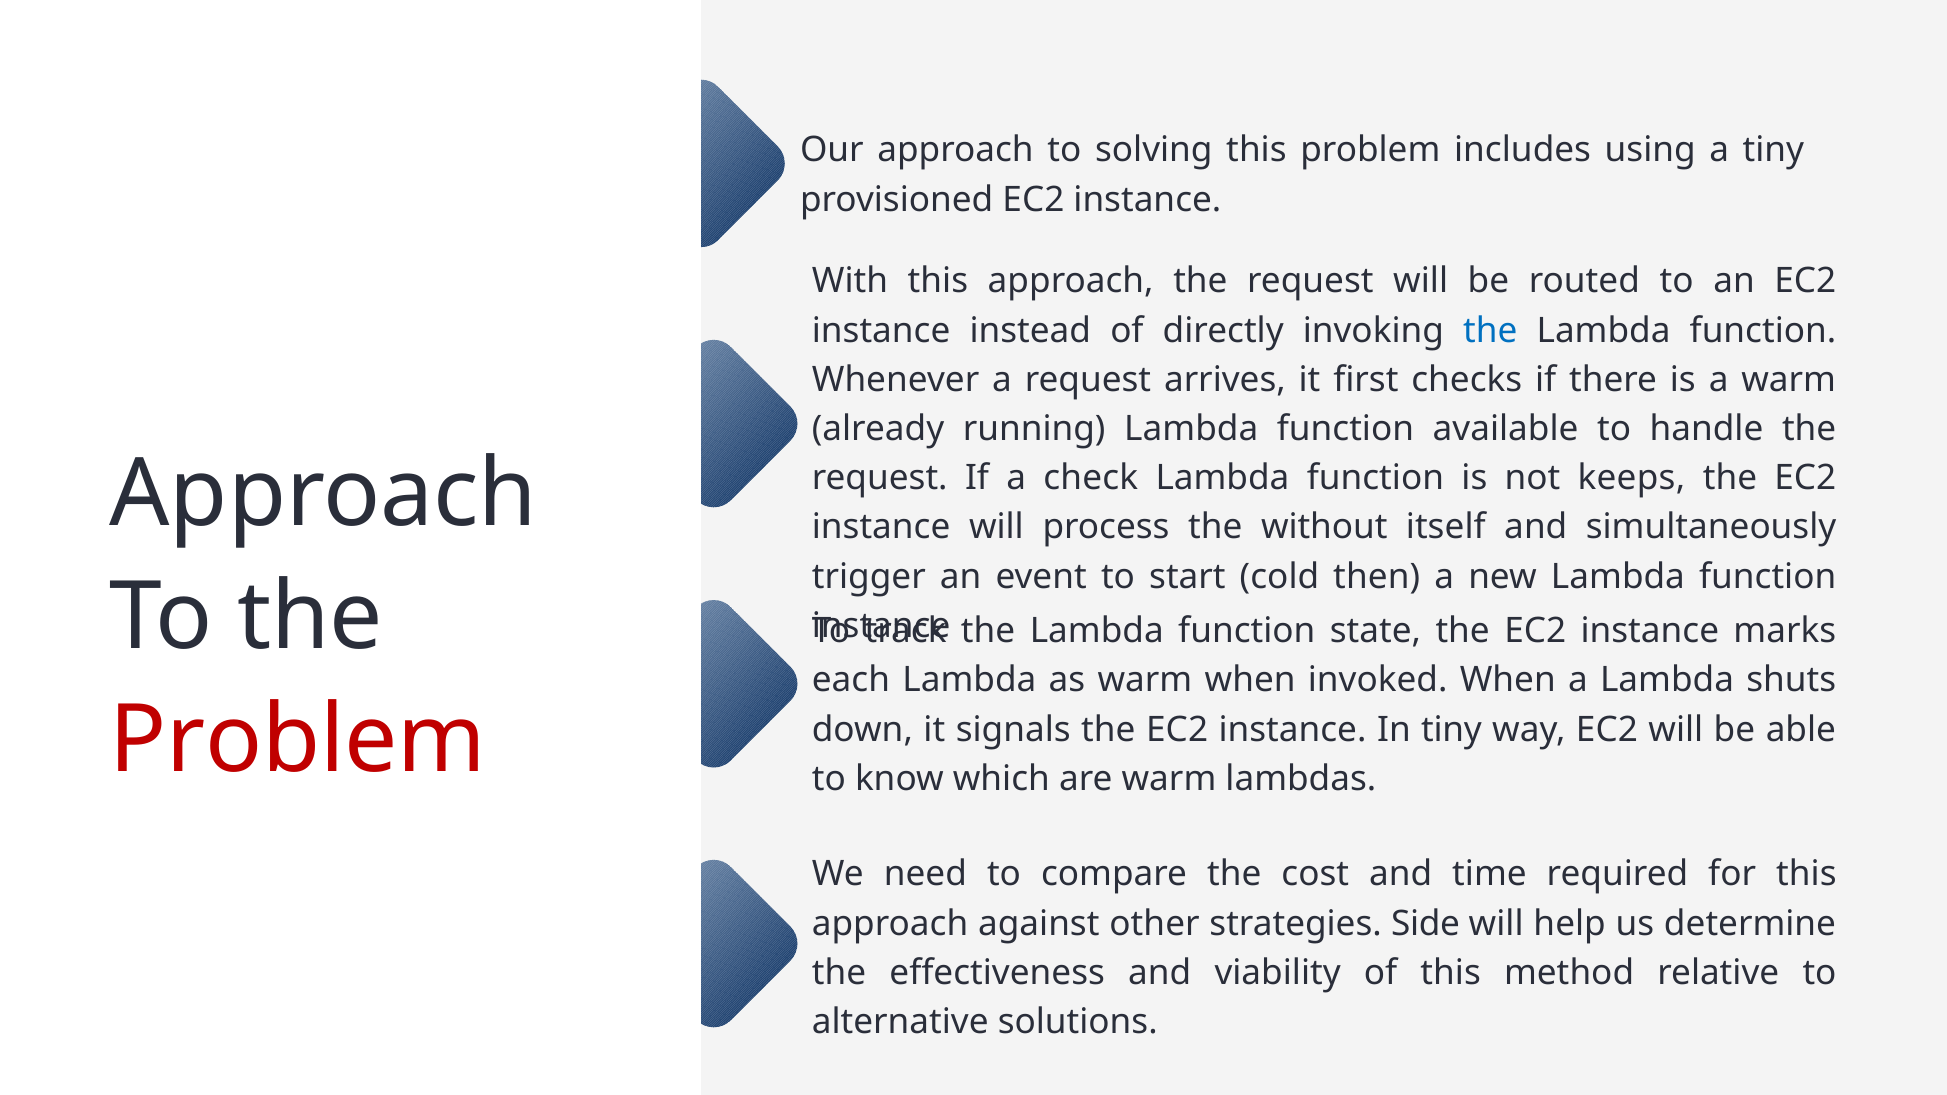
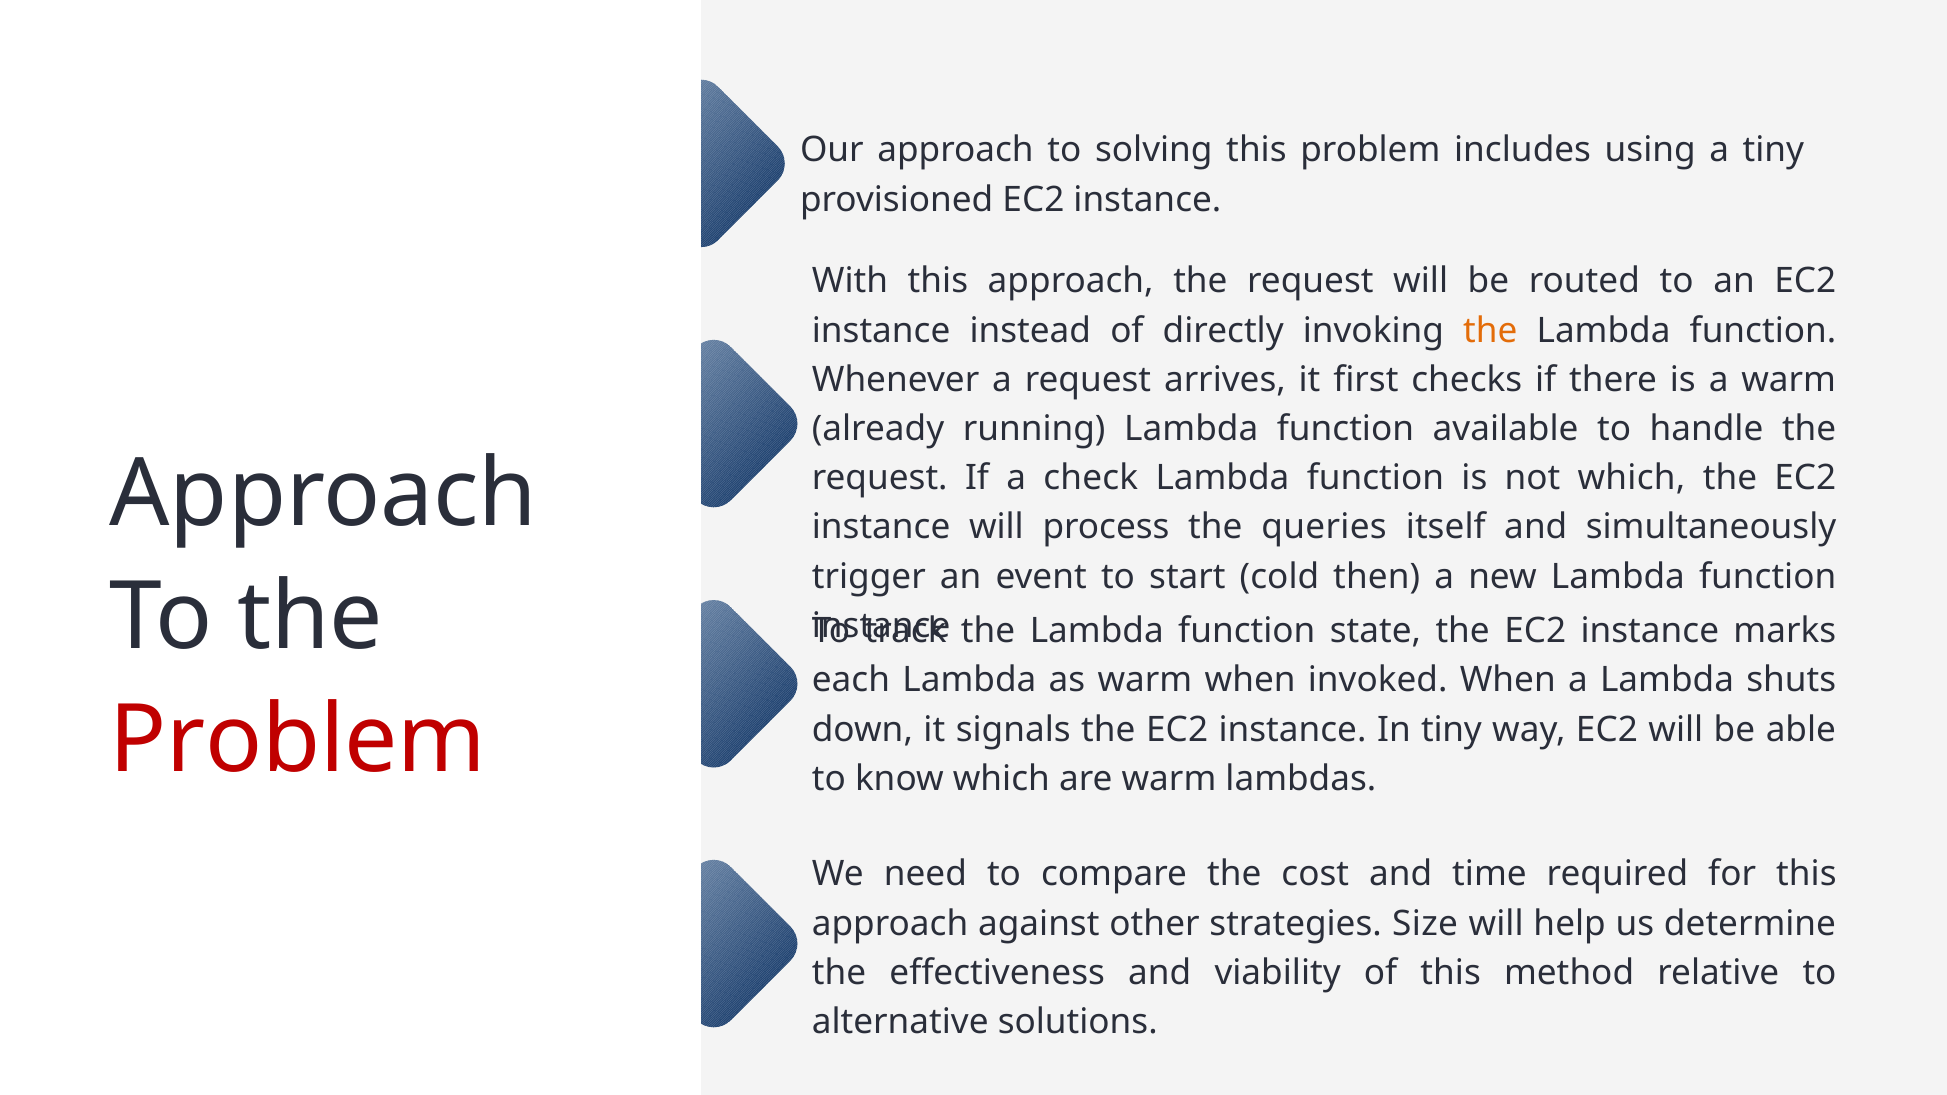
the colour: blue -> orange (1490, 331)
not keeps: keeps -> which (1631, 478)
without: without -> queries (1324, 527)
Side: Side -> Size (1425, 924)
